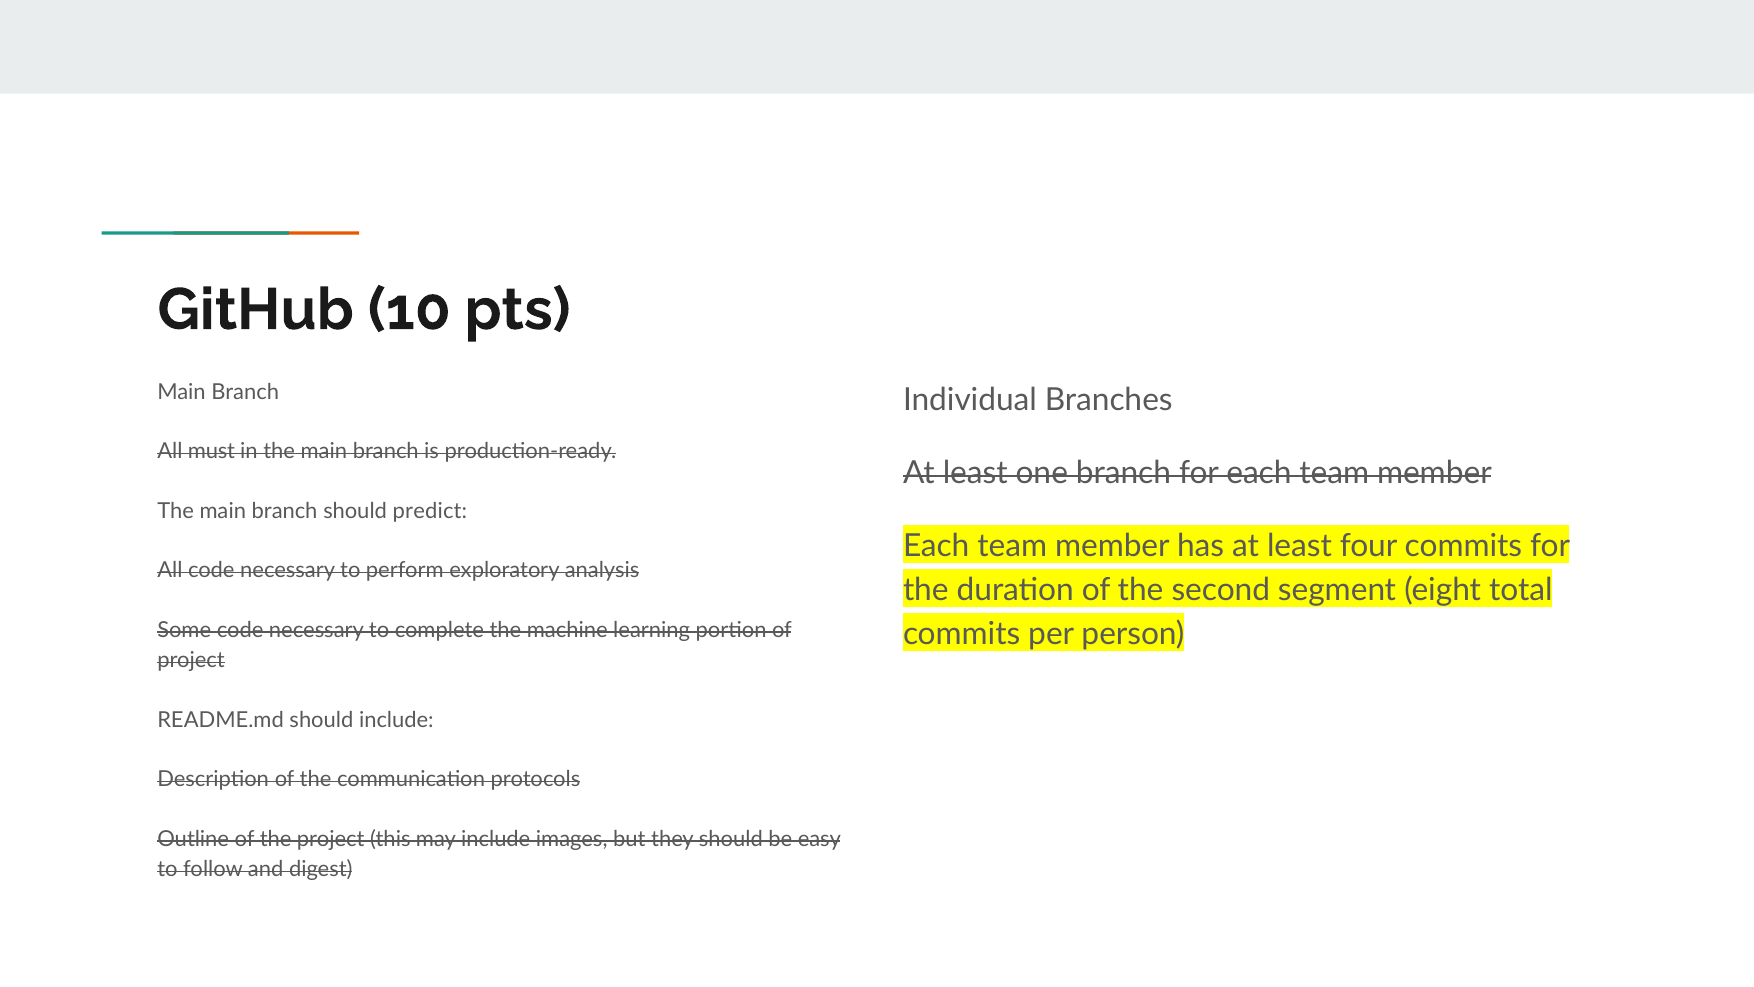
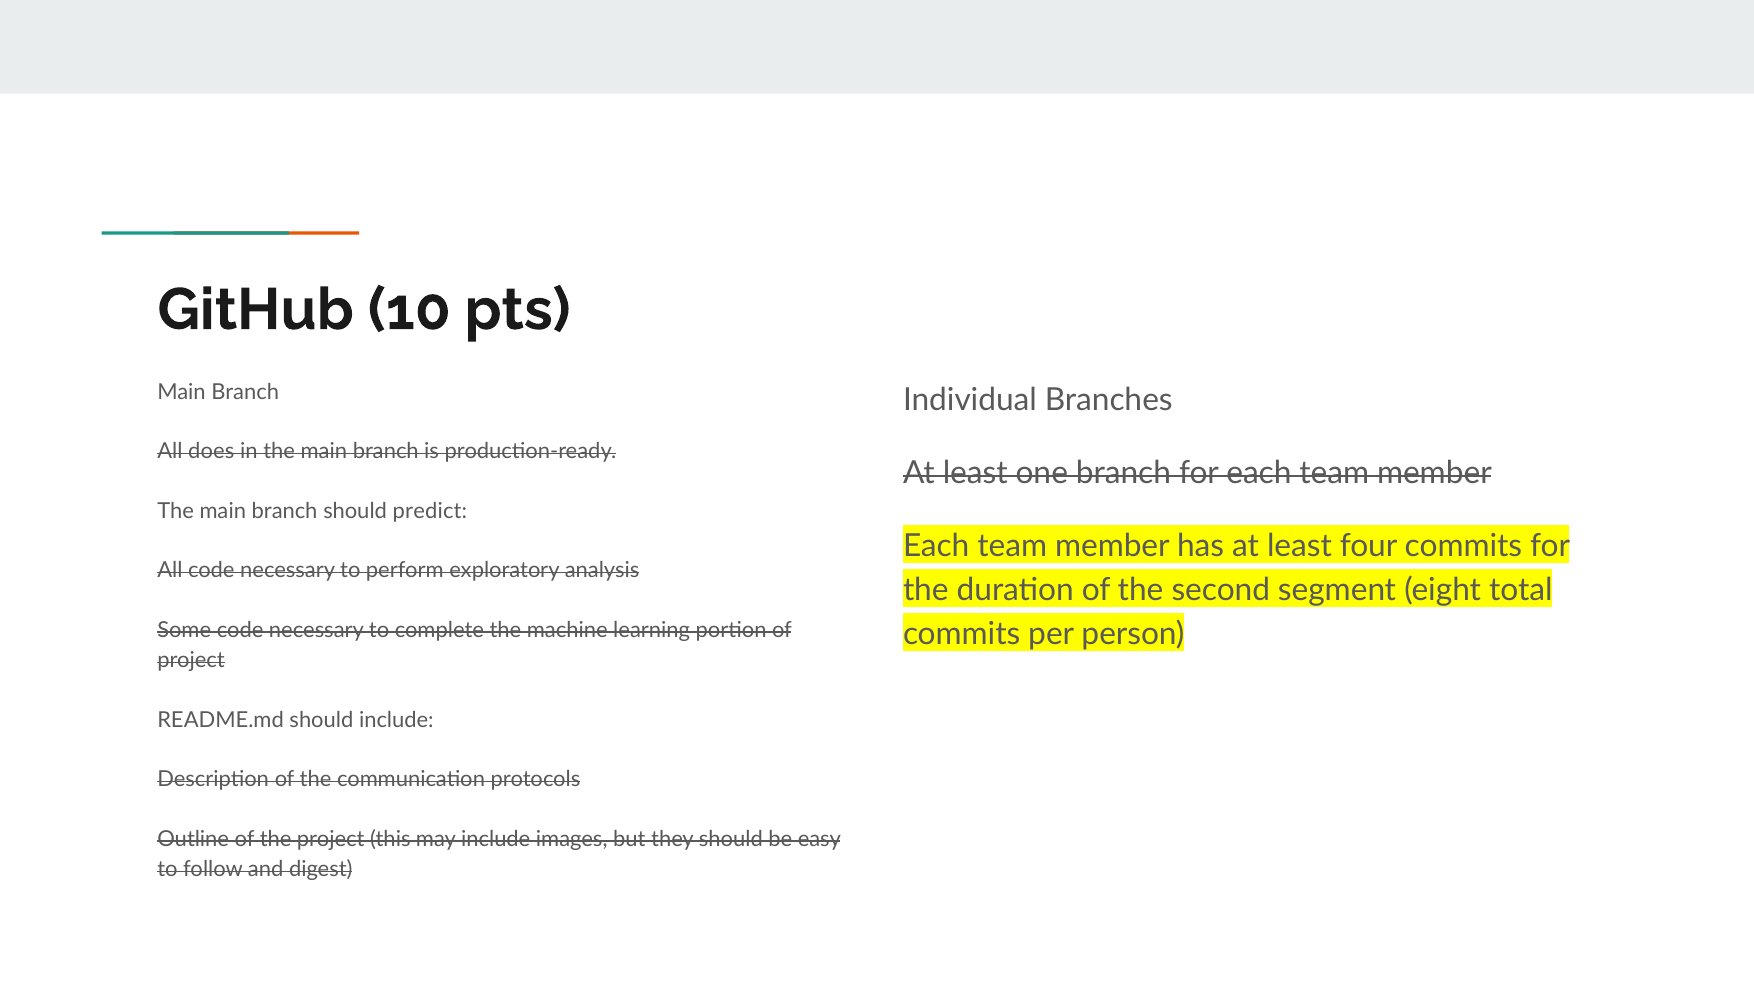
must: must -> does (211, 451)
